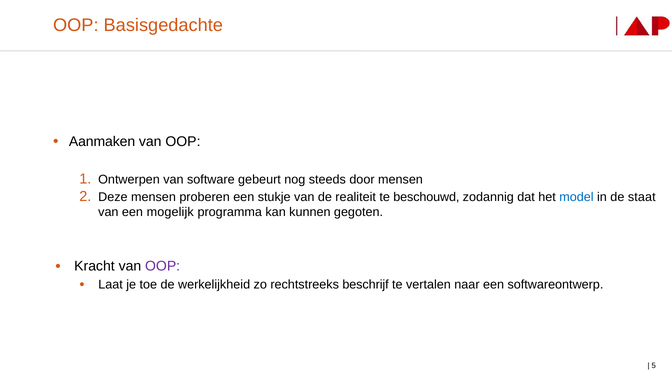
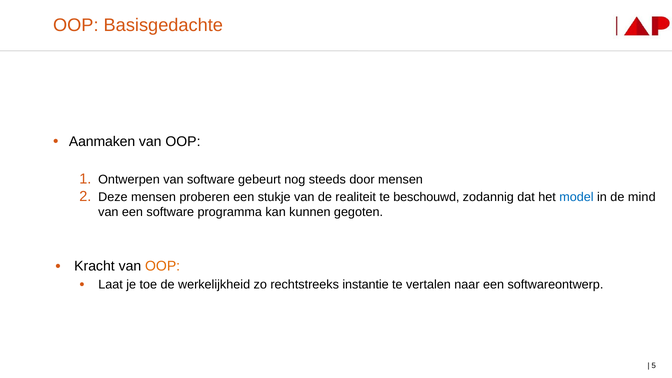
staat: staat -> mind (642, 197)
een mogelijk: mogelijk -> software (170, 212)
OOP colour: purple -> orange (163, 266)
beschrijf: beschrijf -> instantie (366, 285)
